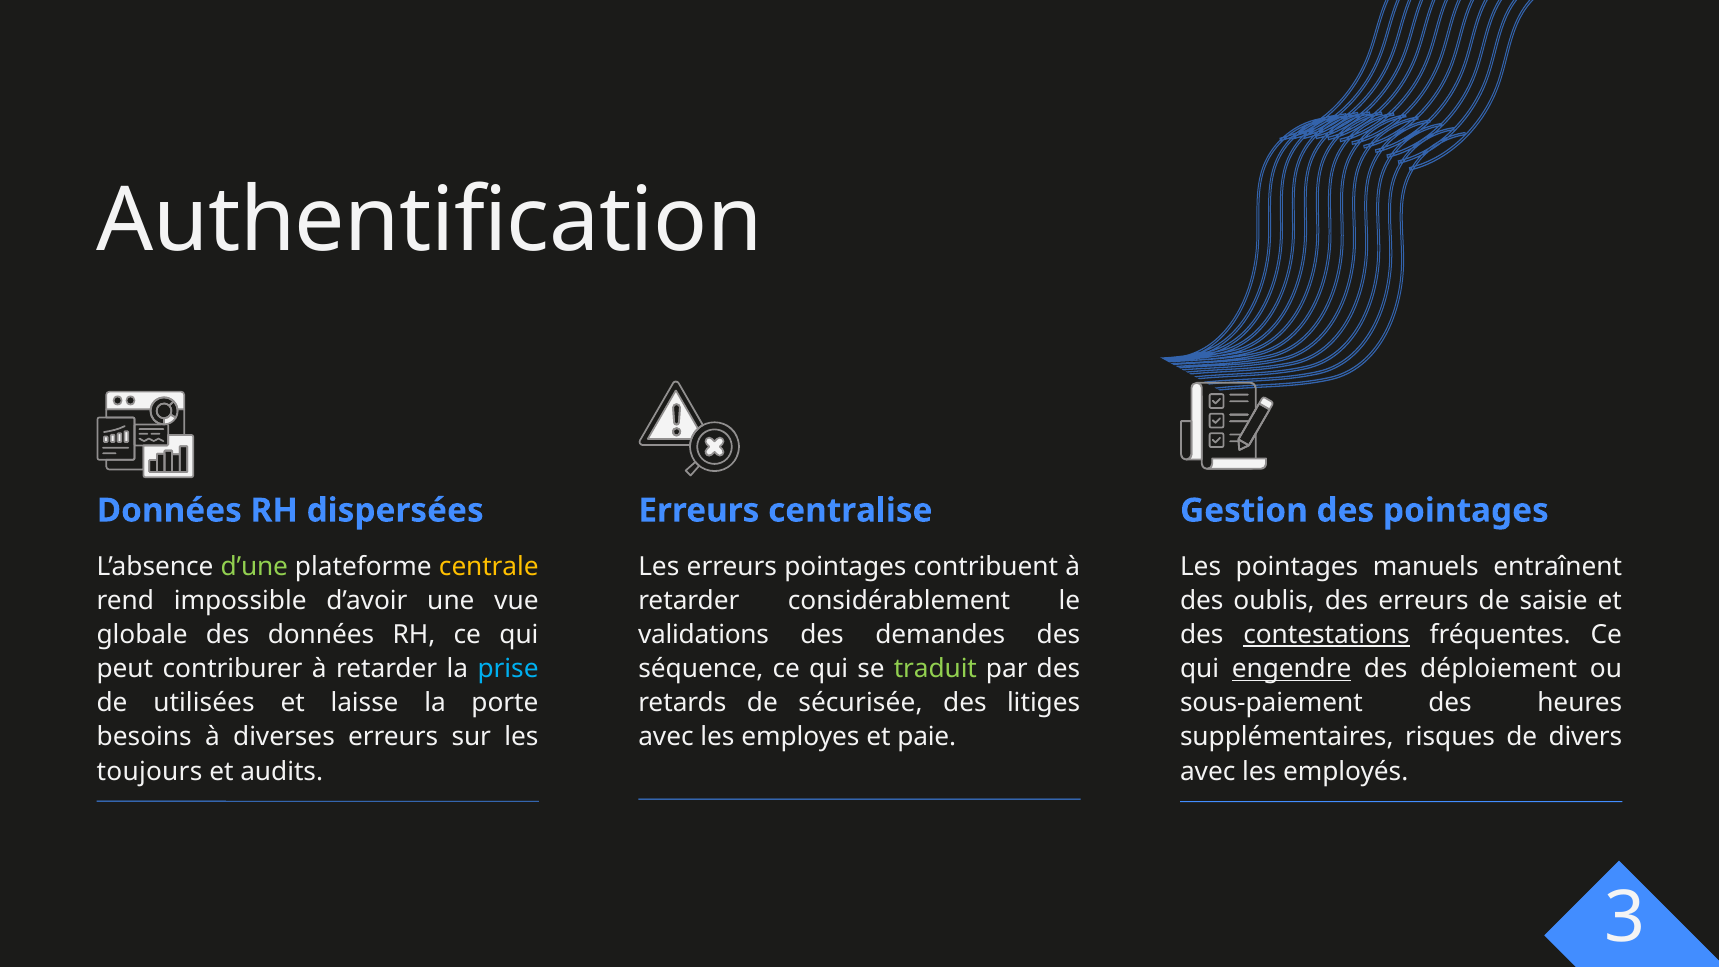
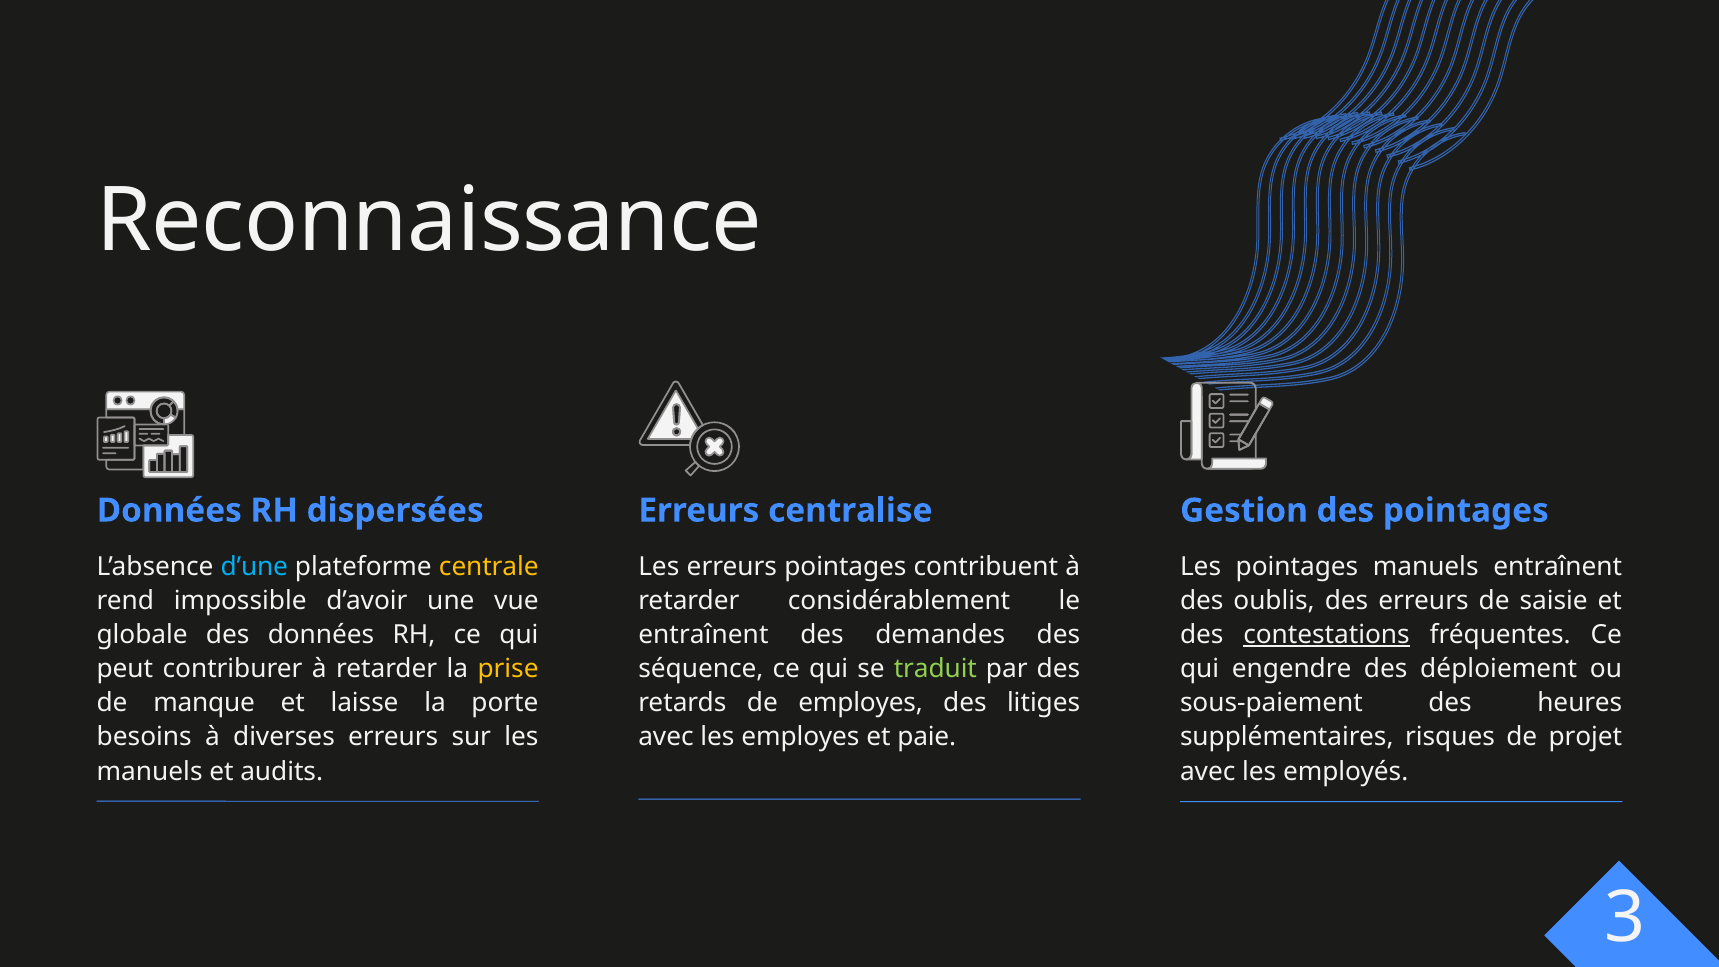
Authentification: Authentification -> Reconnaissance (430, 221)
d’une colour: light green -> light blue (254, 567)
validations: validations -> entraînent (703, 635)
prise colour: light blue -> yellow (508, 669)
engendre underline: present -> none (1292, 669)
de sécurisée: sécurisée -> employes (861, 703)
utilisées: utilisées -> manque (204, 703)
divers: divers -> projet (1585, 737)
toujours: toujours -> manuels (150, 771)
